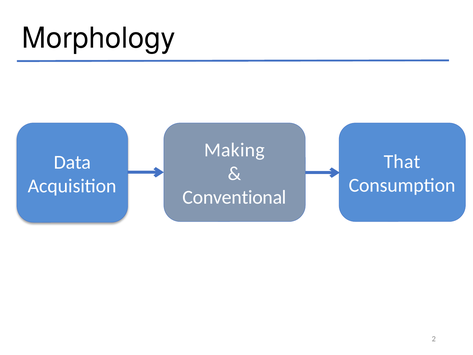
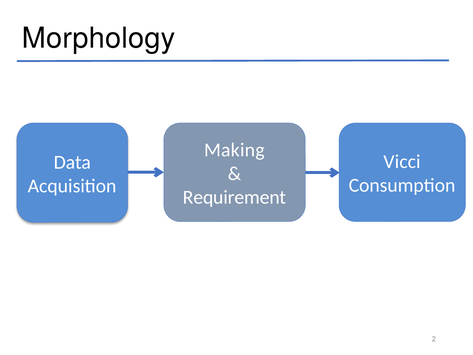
That: That -> Vicci (402, 162)
Conventional: Conventional -> Requirement (235, 197)
